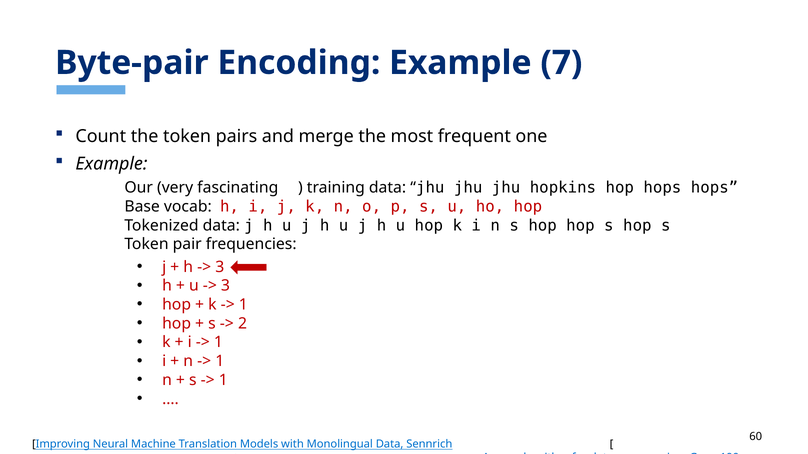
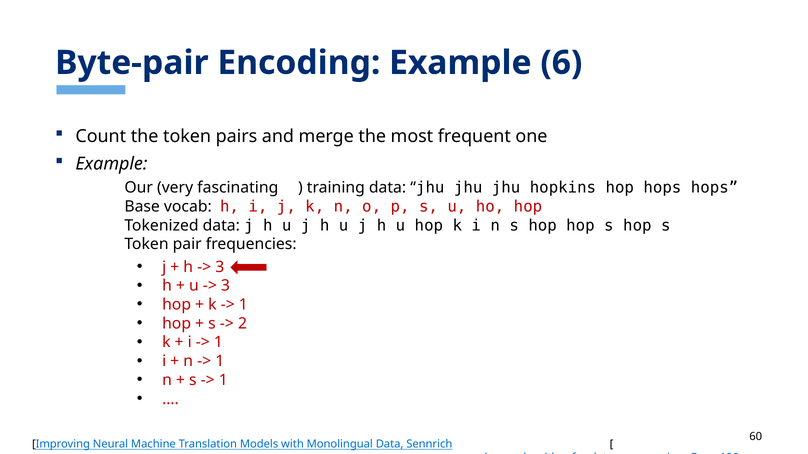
7: 7 -> 6 (561, 63)
